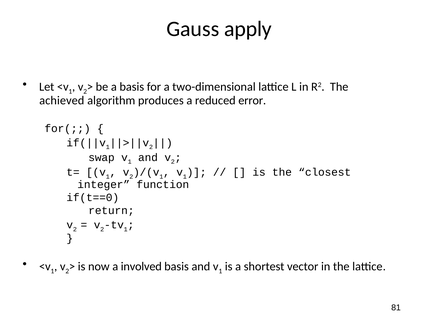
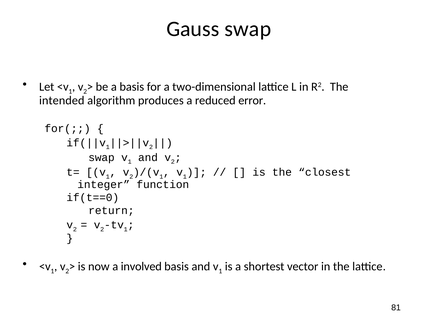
Gauss apply: apply -> swap (248, 29)
achieved: achieved -> intended (62, 100)
